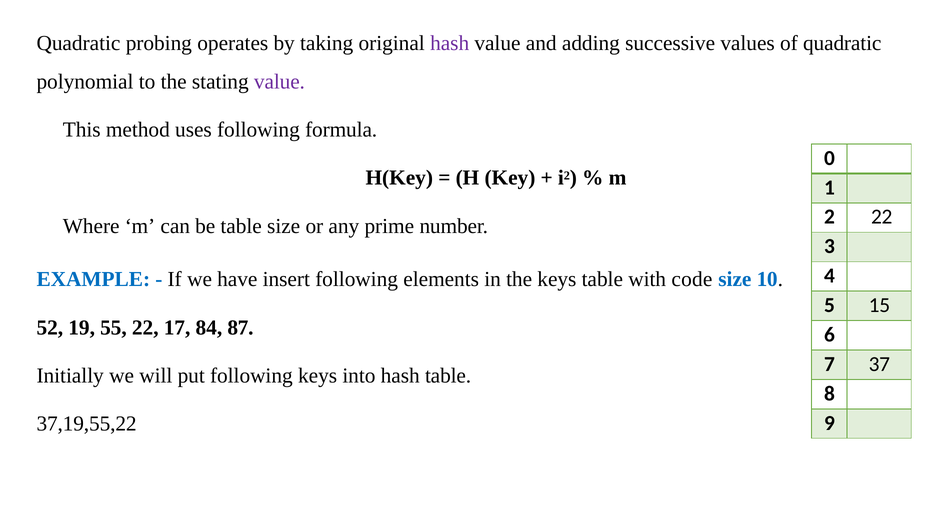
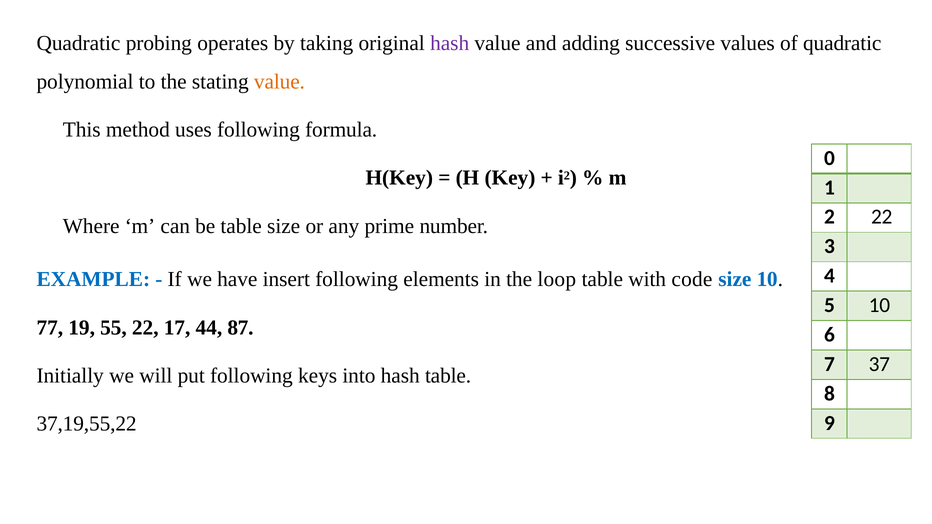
value colour: purple -> orange (279, 82)
the keys: keys -> loop (557, 279)
5 15: 15 -> 10 (879, 305)
52: 52 -> 77 (50, 328)
84: 84 -> 44 (209, 328)
